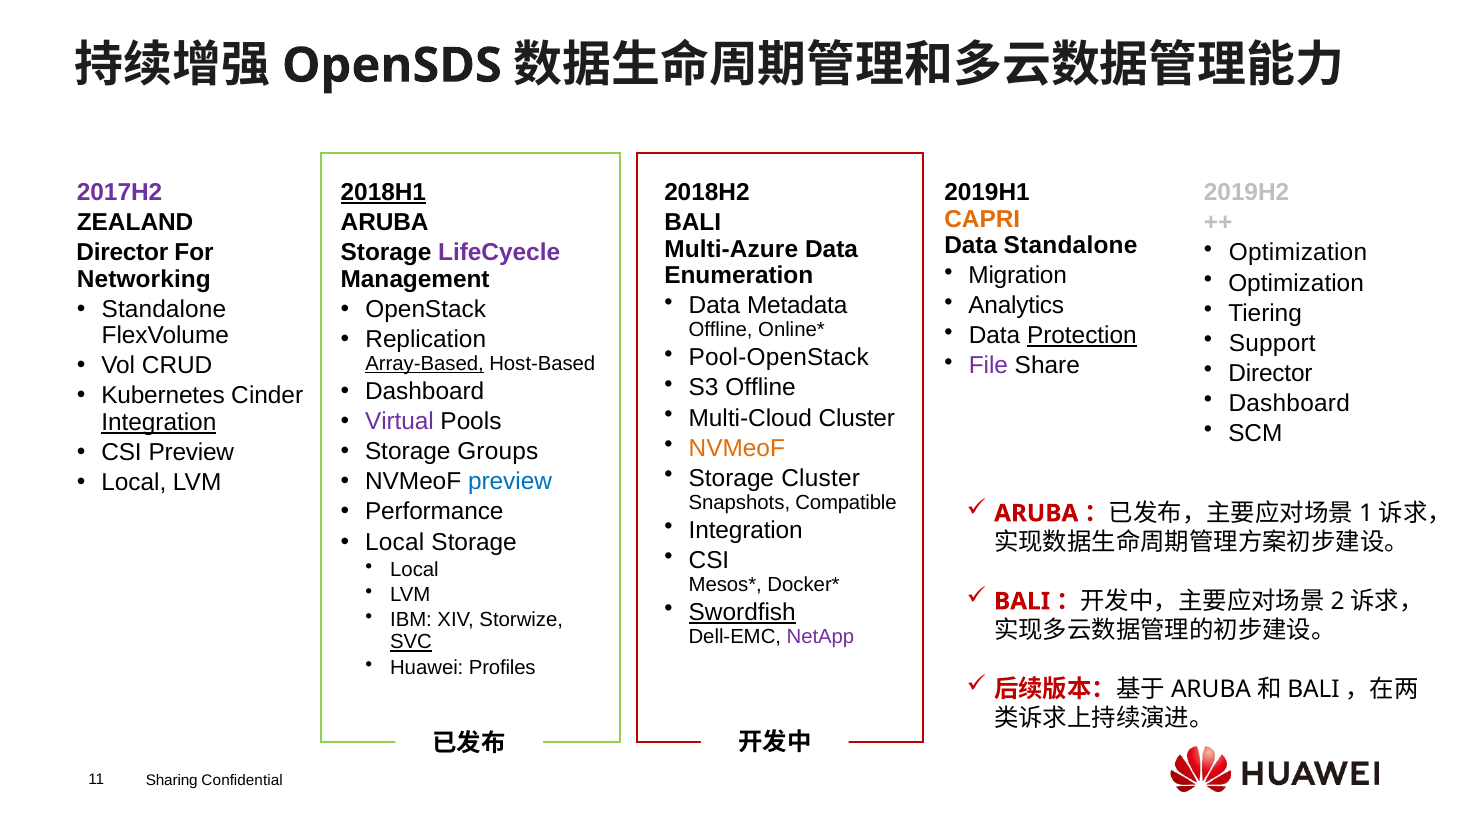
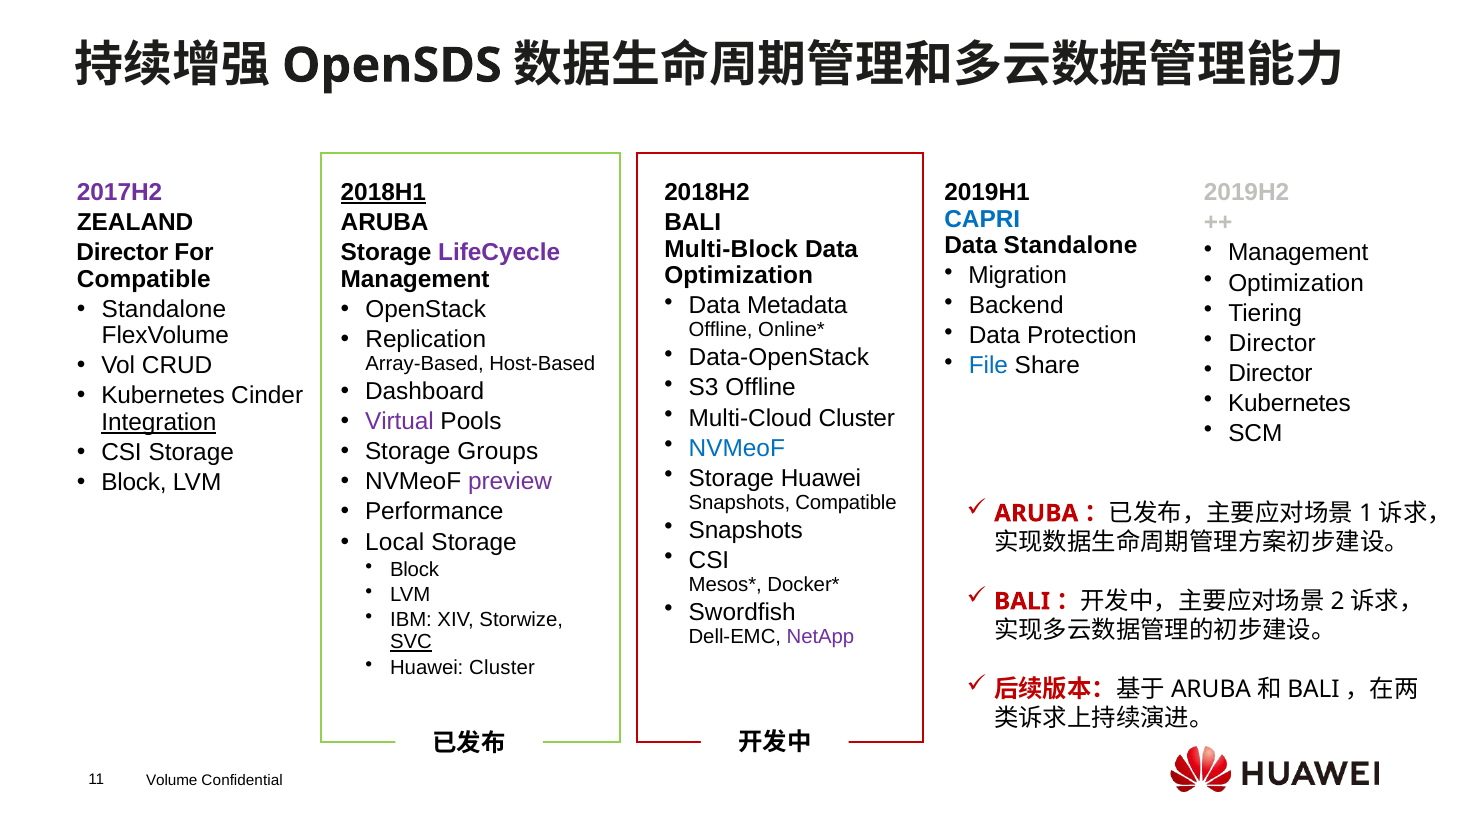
CAPRI colour: orange -> blue (982, 219)
Multi-Azure: Multi-Azure -> Multi-Block (731, 249)
Optimization: Optimization -> Management (1298, 253)
Enumeration: Enumeration -> Optimization (739, 275)
Networking: Networking -> Compatible (144, 279)
Analytics: Analytics -> Backend (1016, 306)
Protection underline: present -> none (1082, 336)
Support: Support -> Director (1272, 343)
Pool-OpenStack: Pool-OpenStack -> Data-OpenStack (779, 358)
File colour: purple -> blue (988, 366)
Array-Based underline: present -> none (425, 363)
Dashboard: Dashboard -> Kubernetes (1289, 403)
NVMeoF colour: orange -> blue (737, 448)
CSI Preview: Preview -> Storage (191, 452)
Storage Cluster: Cluster -> Huawei (821, 478)
preview colour: blue -> purple (510, 482)
Local: Local -> Block (134, 482)
Integration: Integration -> Snapshots (746, 530)
Local: Local -> Block (415, 570)
Swordfish underline: present -> none (742, 612)
Huawei Profiles: Profiles -> Cluster (502, 667)
Sharing: Sharing -> Volume (172, 780)
